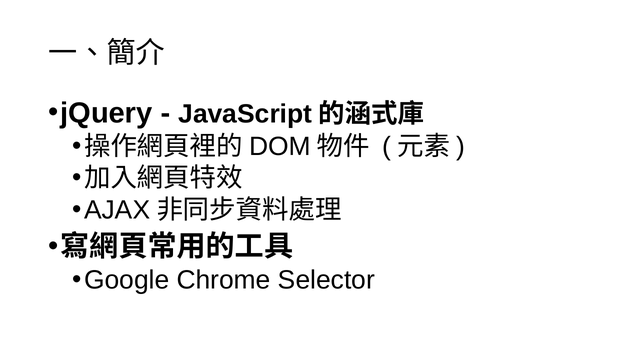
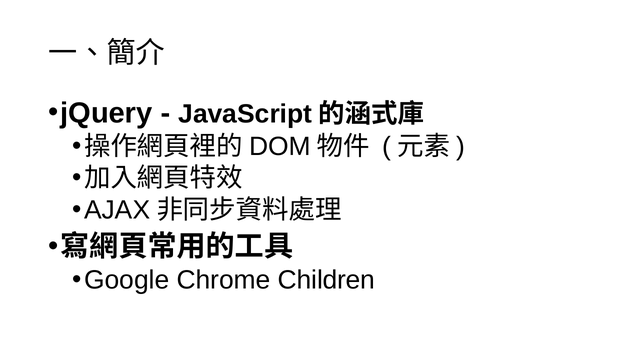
Selector: Selector -> Children (327, 280)
